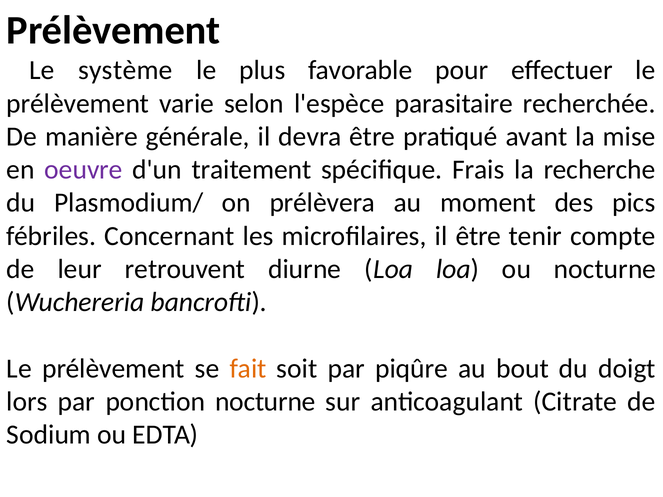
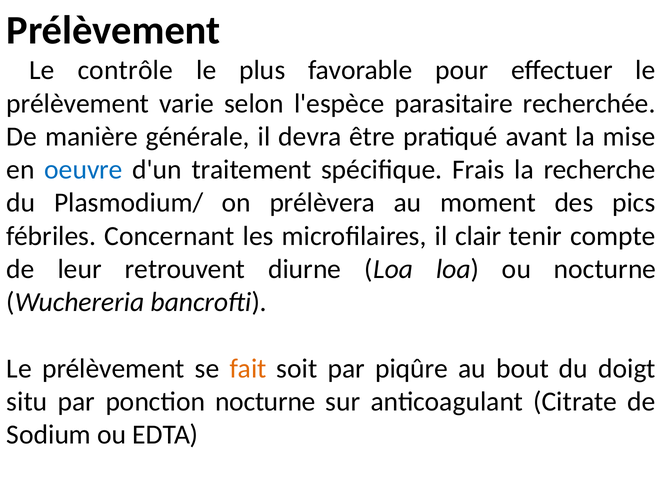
système: système -> contrôle (125, 70)
oeuvre colour: purple -> blue (84, 170)
il être: être -> clair (478, 236)
lors: lors -> situ (27, 402)
